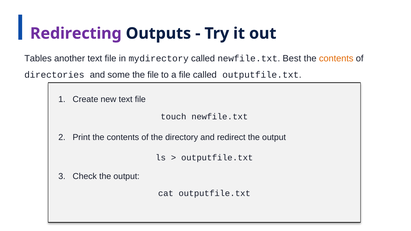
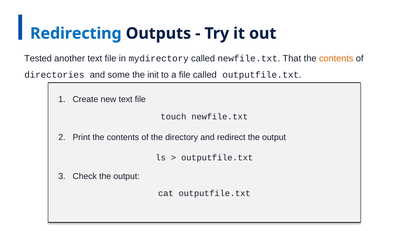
Redirecting colour: purple -> blue (76, 33)
Tables: Tables -> Tested (38, 59)
Best: Best -> That (292, 59)
the file: file -> init (153, 75)
